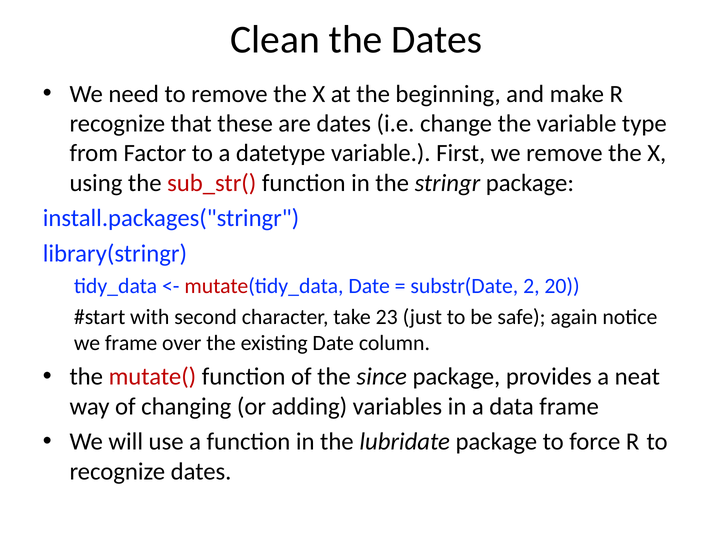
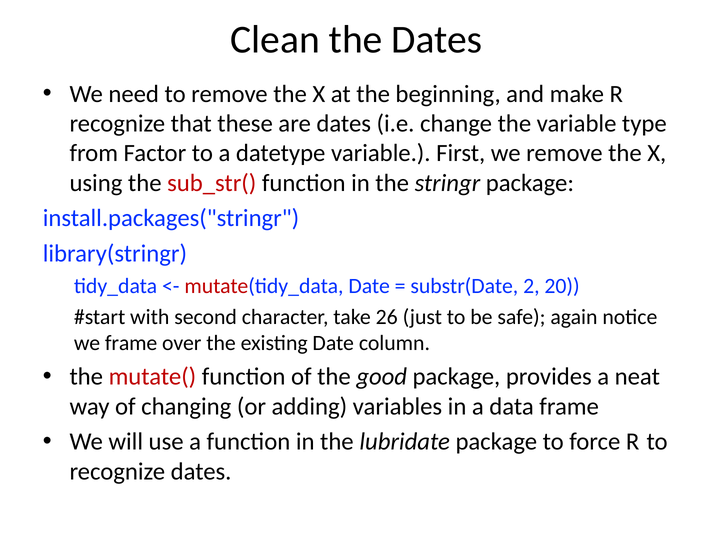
23: 23 -> 26 (387, 317)
since: since -> good (382, 377)
